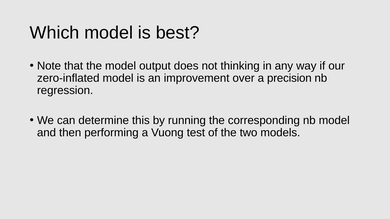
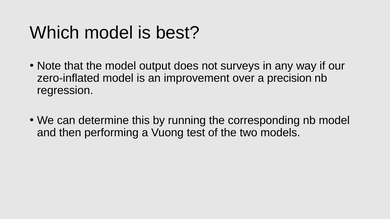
thinking: thinking -> surveys (240, 66)
